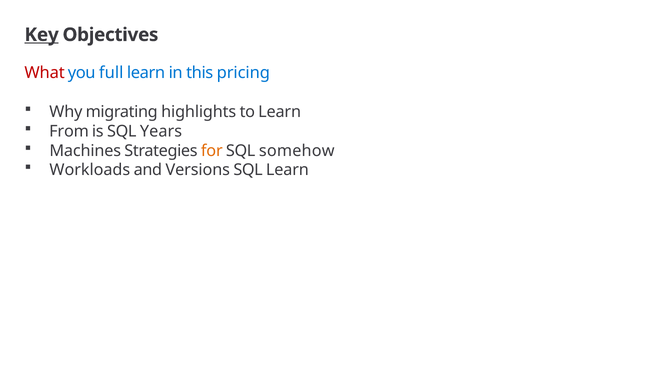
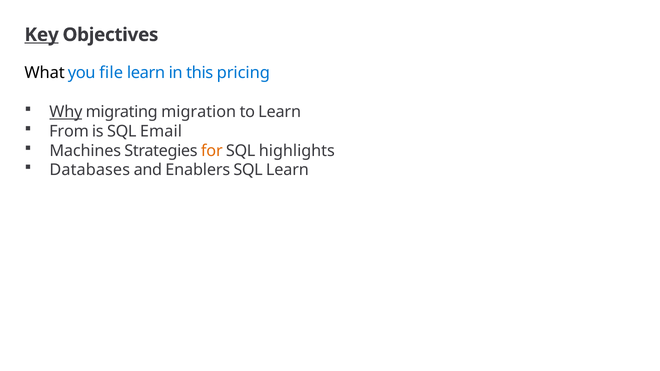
What colour: red -> black (45, 73)
full: full -> file (111, 73)
Why underline: none -> present (66, 112)
highlights: highlights -> migration (199, 112)
Years: Years -> Email (161, 131)
somehow: somehow -> highlights (297, 151)
Workloads: Workloads -> Databases (90, 170)
Versions: Versions -> Enablers (198, 170)
